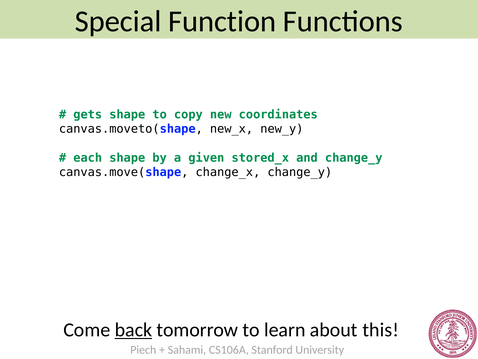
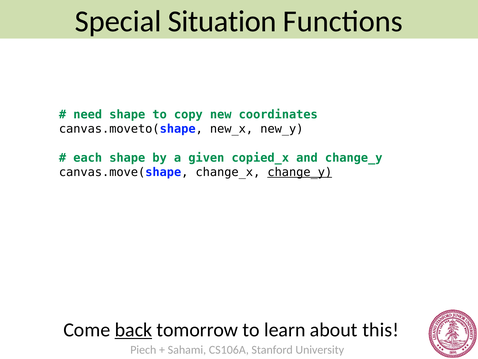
Function: Function -> Situation (222, 21)
gets: gets -> need (88, 114)
stored_x: stored_x -> copied_x (260, 158)
change_y underline: none -> present (300, 172)
